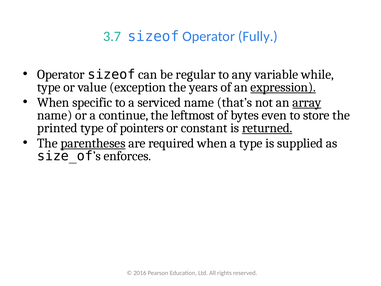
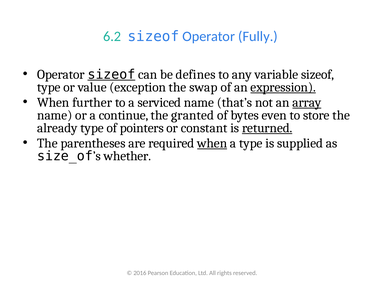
3.7: 3.7 -> 6.2 (112, 36)
sizeof underline: none -> present (111, 74)
regular: regular -> defines (196, 74)
variable while: while -> sizeof (318, 74)
years: years -> swap (203, 87)
specific: specific -> further (92, 102)
leftmost: leftmost -> granted (193, 115)
printed: printed -> already (57, 128)
parentheses underline: present -> none (93, 143)
when underline: none -> present (212, 143)
enforces: enforces -> whether (127, 156)
